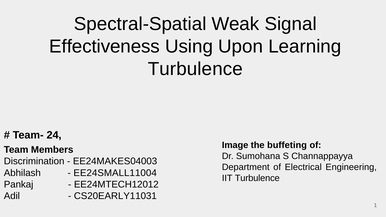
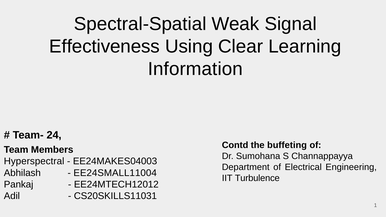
Upon: Upon -> Clear (241, 46)
Turbulence: Turbulence -> Information (195, 69)
Image: Image -> Contd (235, 145)
Discrimination: Discrimination -> Hyperspectral (34, 161)
CS20EARLY11031: CS20EARLY11031 -> CS20SKILLS11031 (115, 196)
